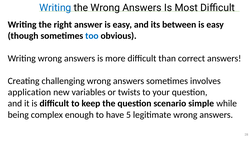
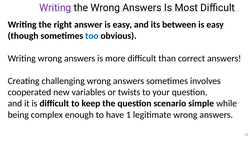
Writing colour: blue -> purple (55, 8)
application: application -> cooperated (29, 92)
5: 5 -> 1 (129, 114)
